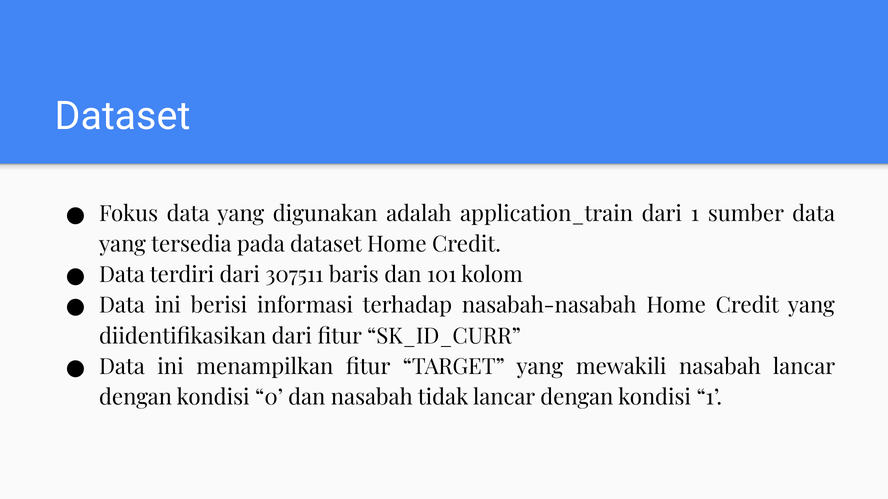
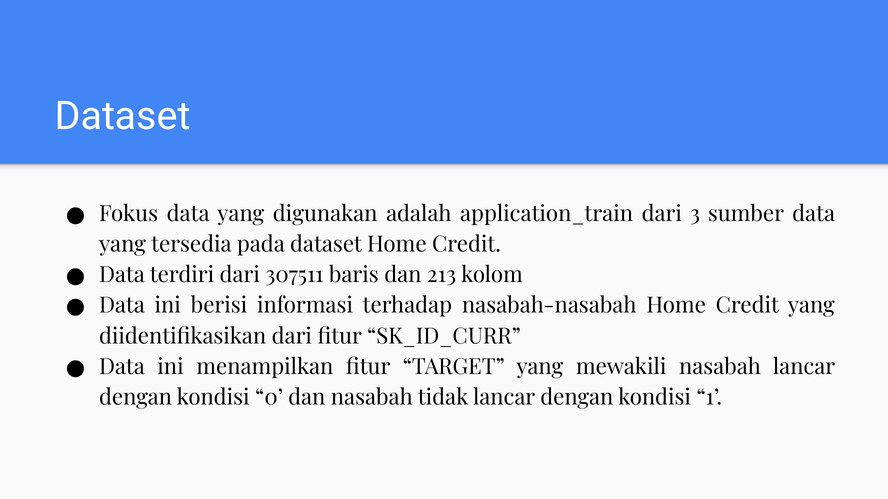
dari 1: 1 -> 3 (695, 214)
101: 101 -> 213 (442, 275)
